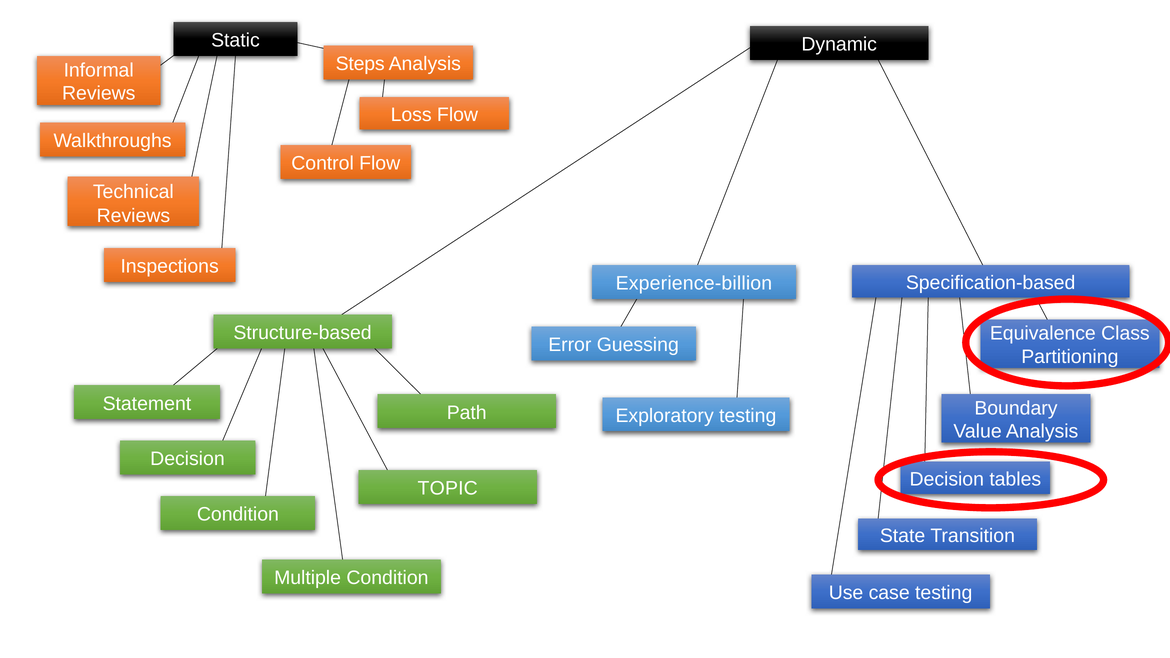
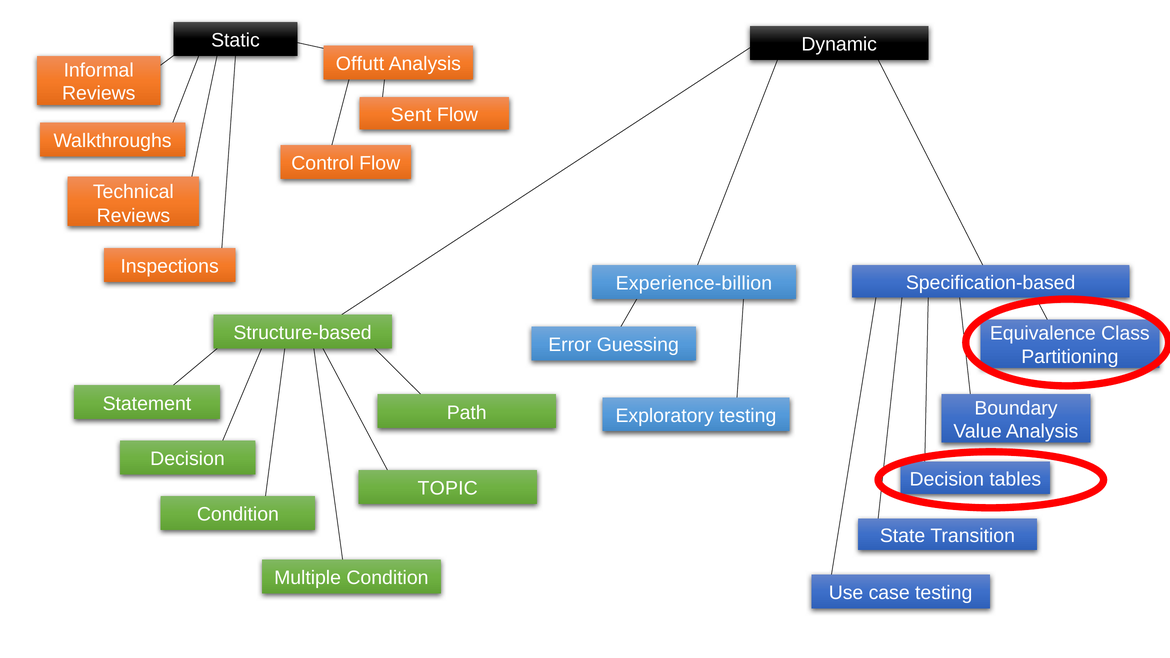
Steps: Steps -> Offutt (360, 64)
Loss: Loss -> Sent (411, 115)
